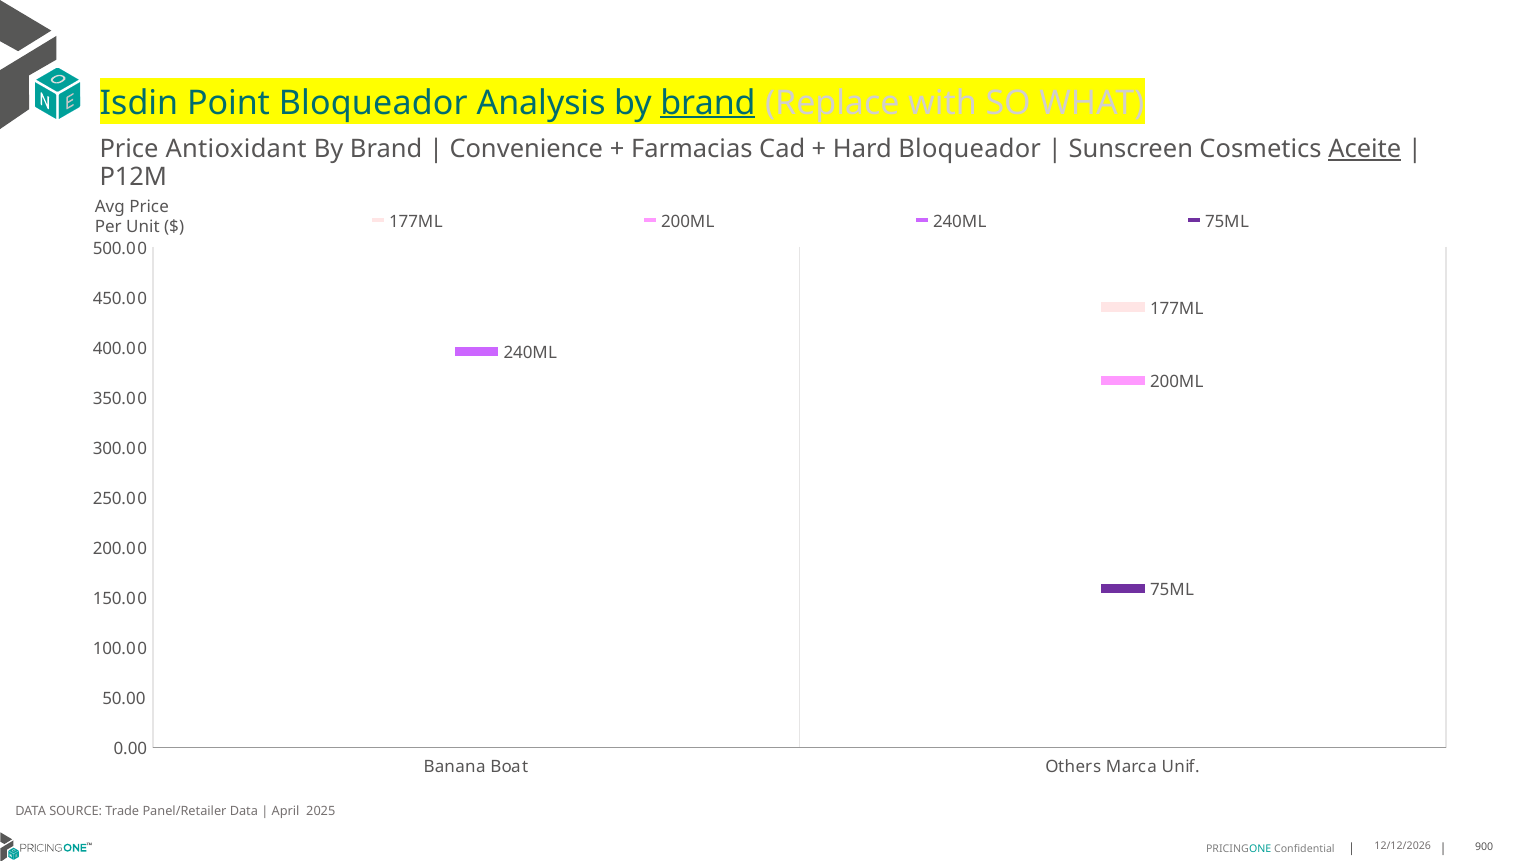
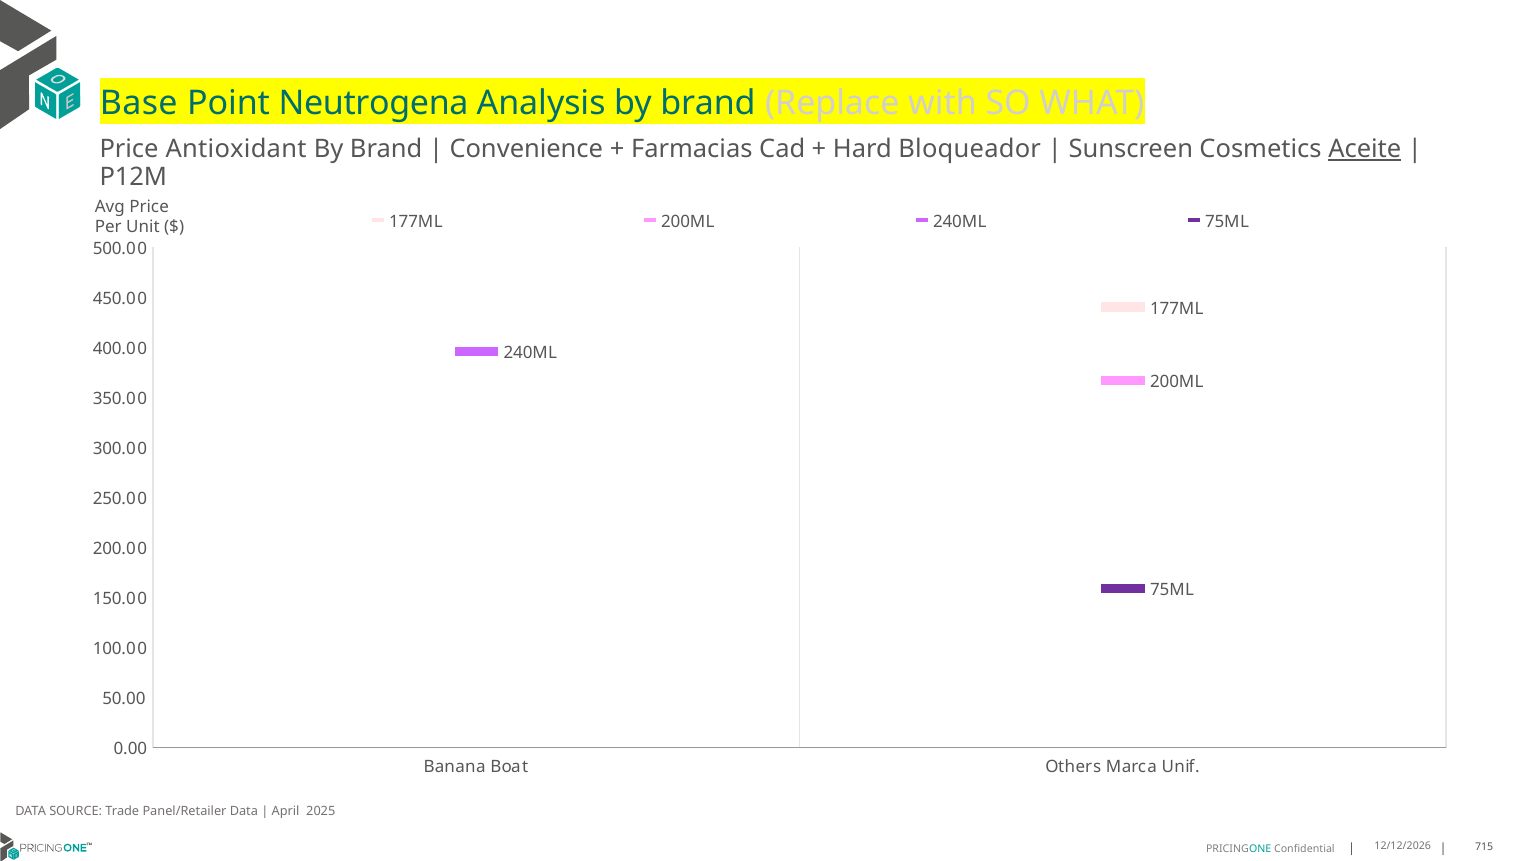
Isdin: Isdin -> Base (139, 103)
Point Bloqueador: Bloqueador -> Neutrogena (374, 103)
brand underline: present -> none (708, 103)
900: 900 -> 715 (1484, 847)
